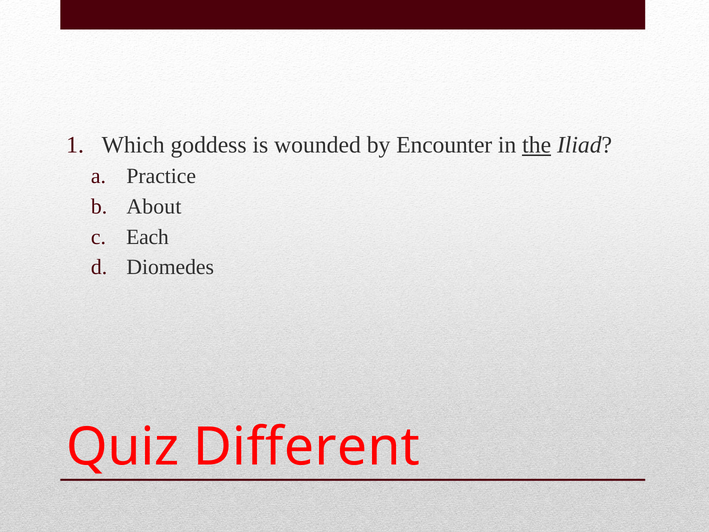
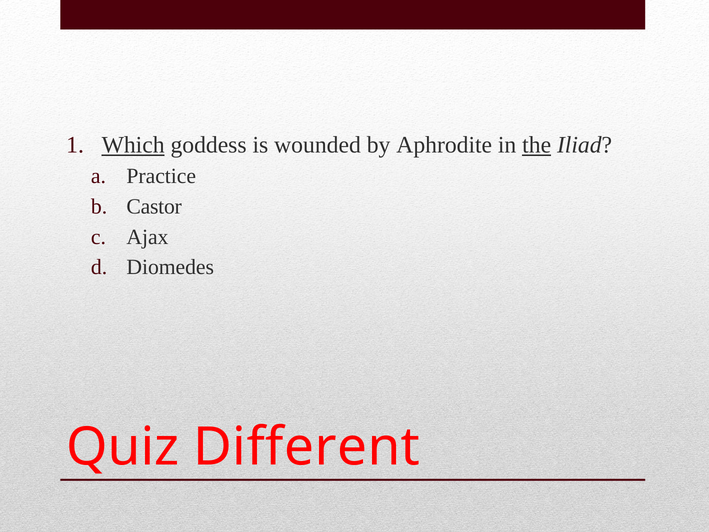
Which underline: none -> present (133, 145)
Encounter: Encounter -> Aphrodite (444, 145)
About: About -> Castor (154, 207)
Each: Each -> Ajax (147, 237)
